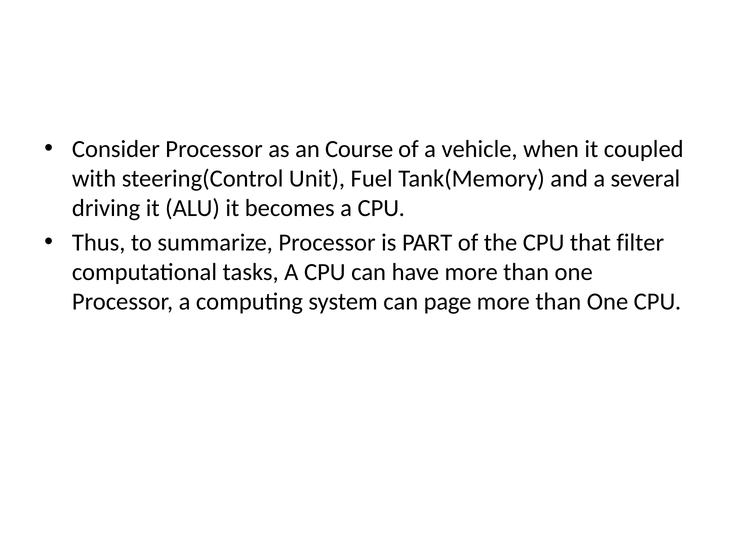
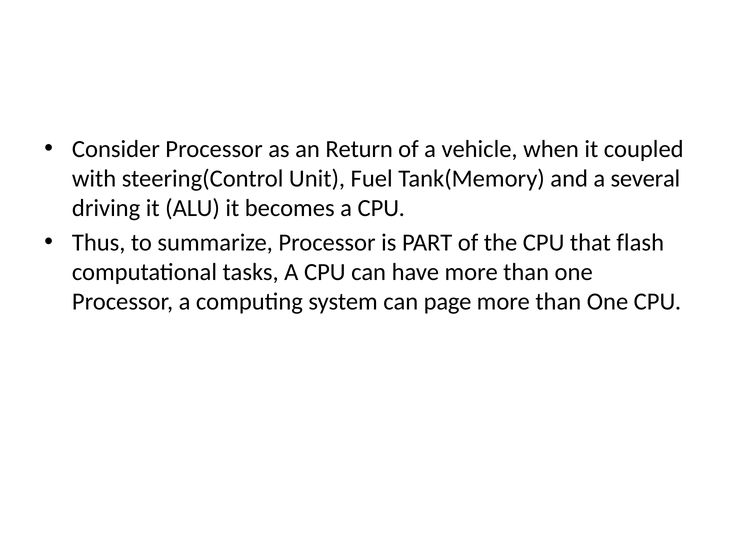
Course: Course -> Return (359, 149)
filter: filter -> flash (640, 243)
